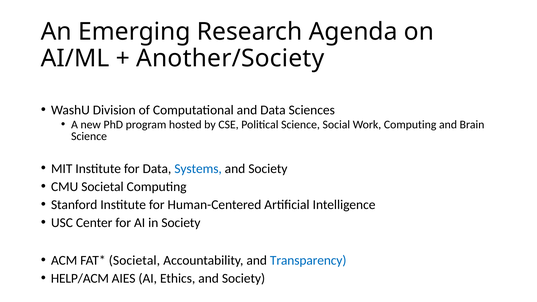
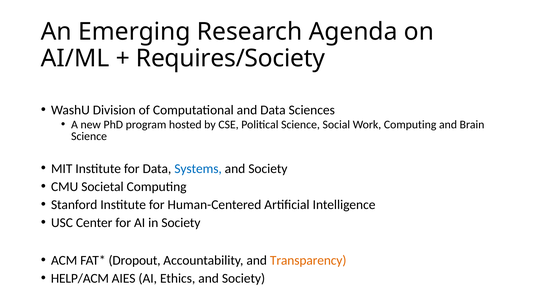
Another/Society: Another/Society -> Requires/Society (230, 58)
Societal: Societal -> Dropout (135, 260)
Transparency colour: blue -> orange (308, 260)
